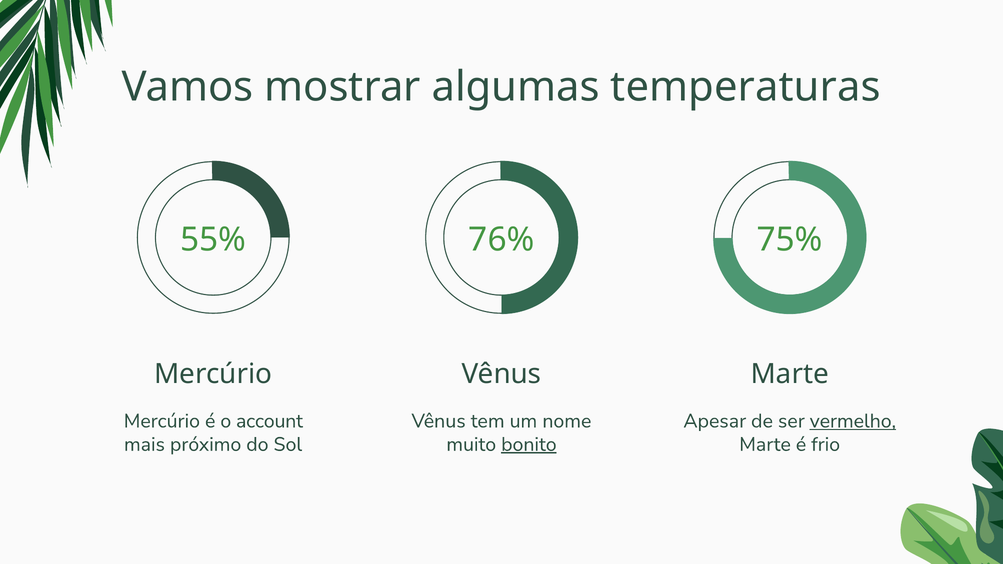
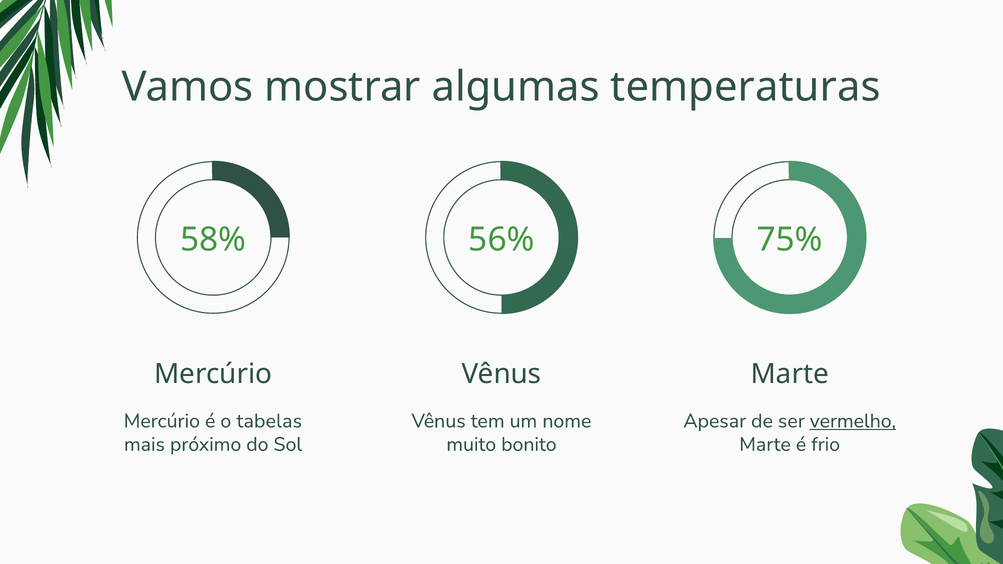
55%: 55% -> 58% (213, 240)
76%: 76% -> 56% (501, 240)
account: account -> tabelas (269, 421)
bonito underline: present -> none (529, 445)
